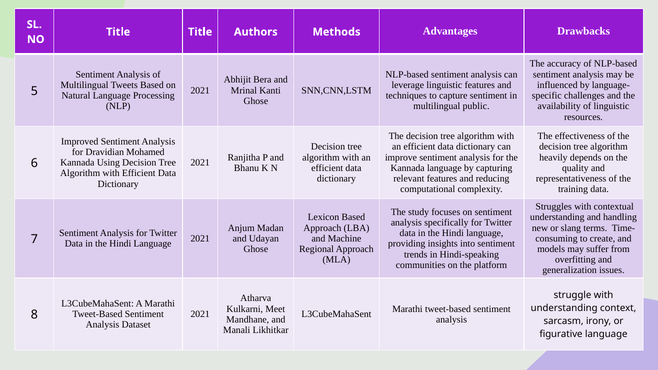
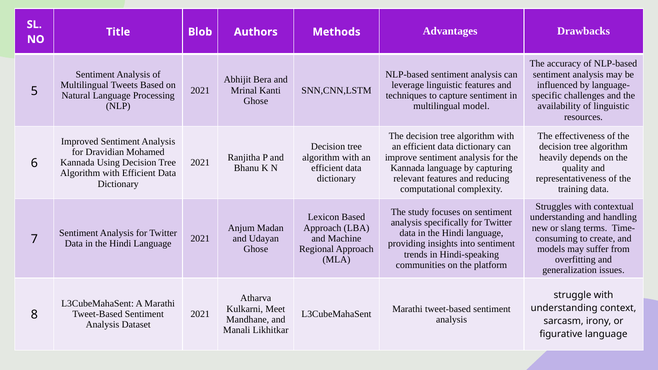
Title Title: Title -> Blob (200, 32)
public: public -> model (476, 106)
